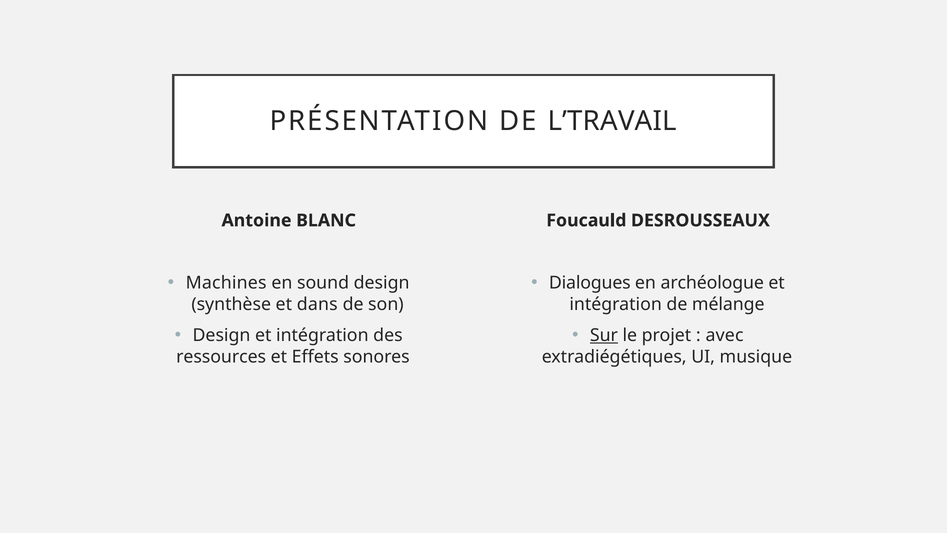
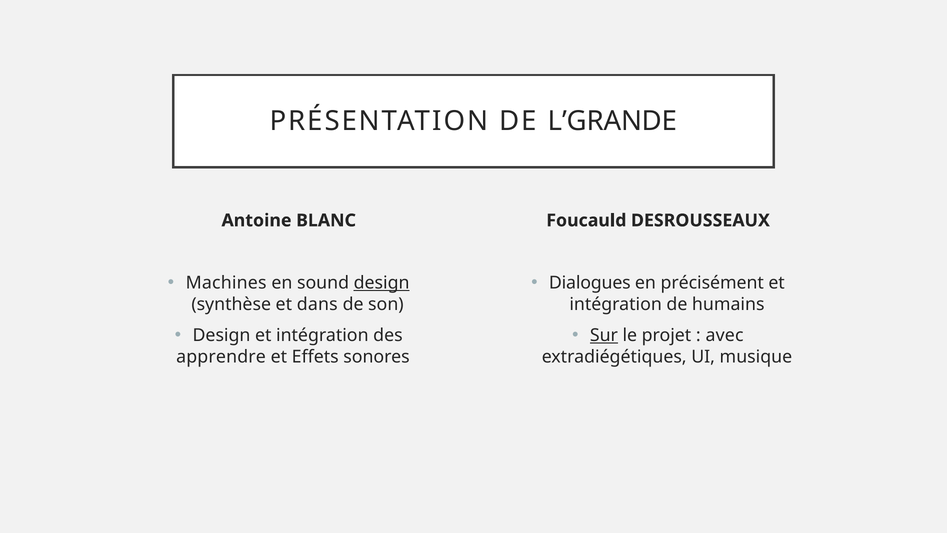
L’TRAVAIL: L’TRAVAIL -> L’GRANDE (612, 121)
design underline: none -> present (382, 283)
archéologue: archéologue -> précisément (712, 283)
mélange: mélange -> humains (728, 304)
ressources: ressources -> apprendre (221, 357)
